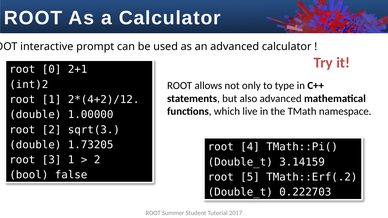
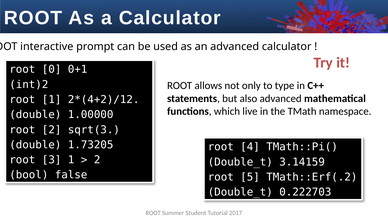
2+1: 2+1 -> 0+1 (78, 69)
